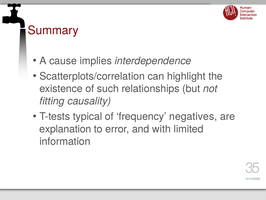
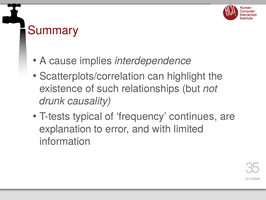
fitting: fitting -> drunk (52, 101)
negatives: negatives -> continues (193, 116)
